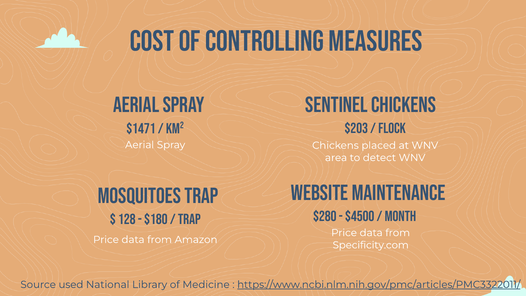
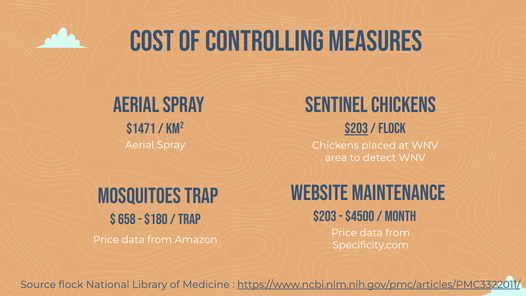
$203 underline: none -> present (356, 128)
$280: $280 -> $203 (325, 216)
128: 128 -> 658 (127, 219)
Source used: used -> flock (71, 284)
